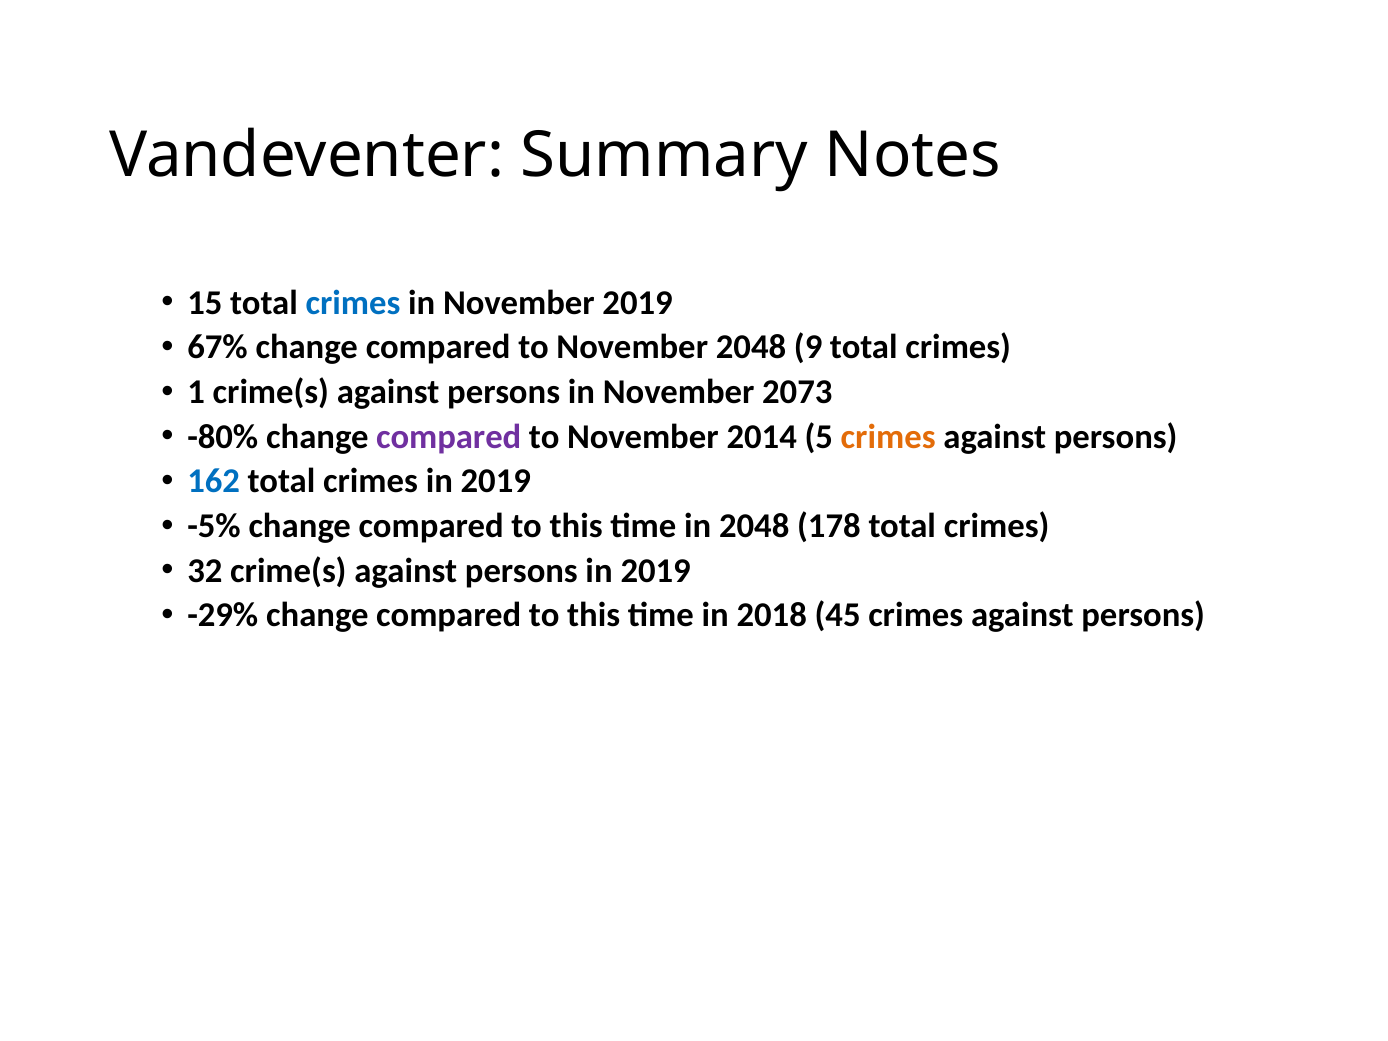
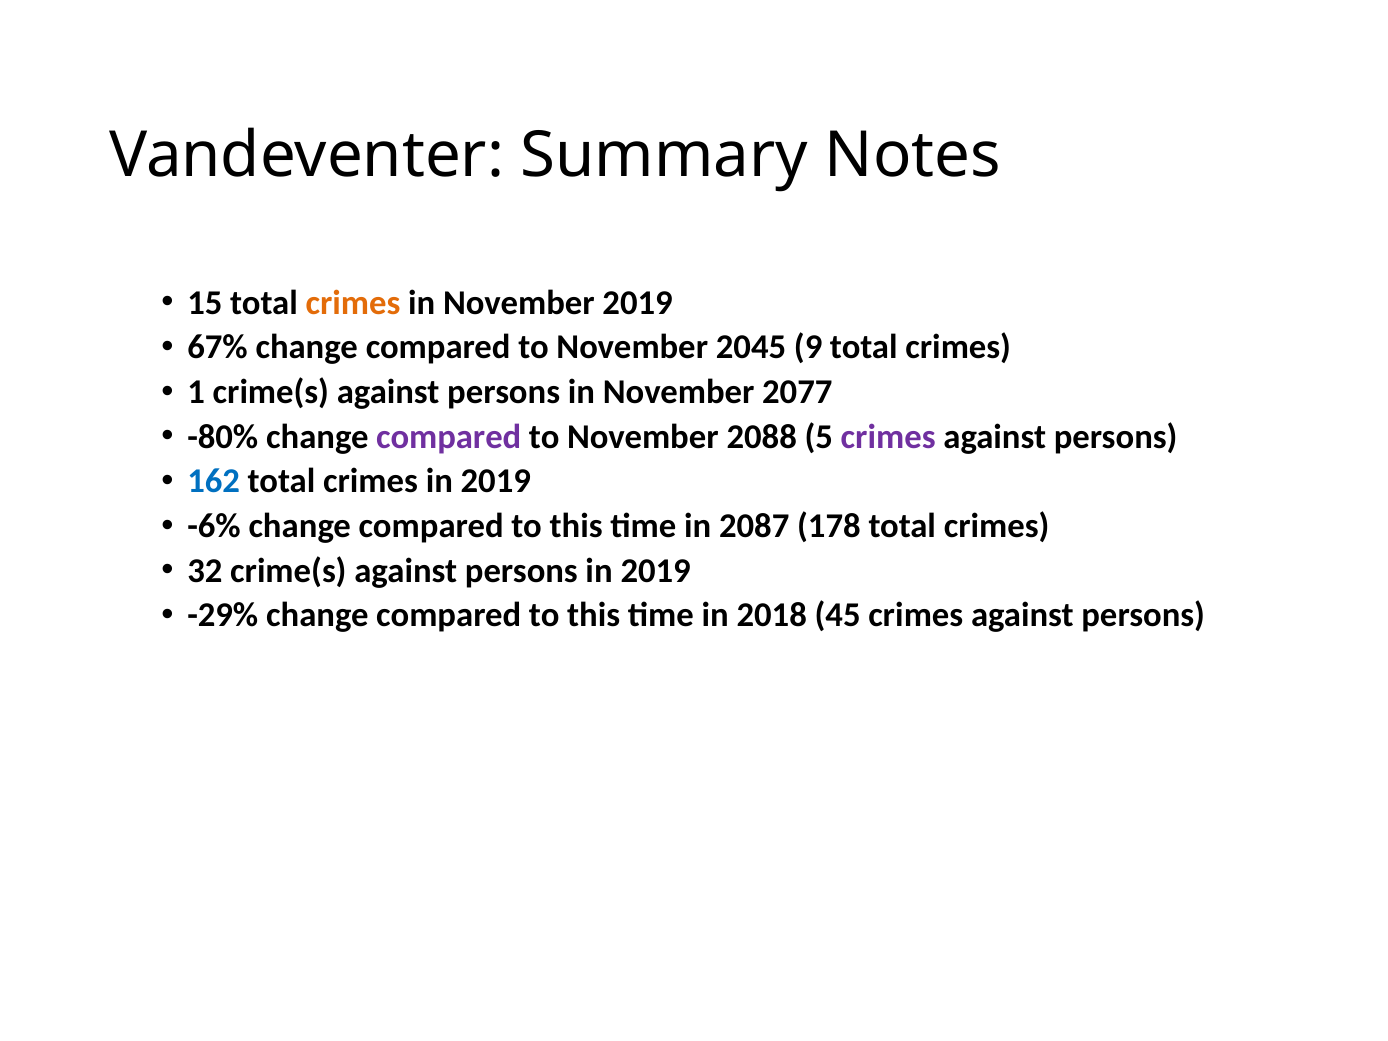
crimes colour: blue -> orange (353, 303)
November 2048: 2048 -> 2045 (751, 347)
2073: 2073 -> 2077 (797, 392)
2014: 2014 -> 2088 (762, 437)
crimes colour: orange -> purple (888, 437)
-5%: -5% -> -6% (214, 526)
in 2048: 2048 -> 2087 (754, 526)
